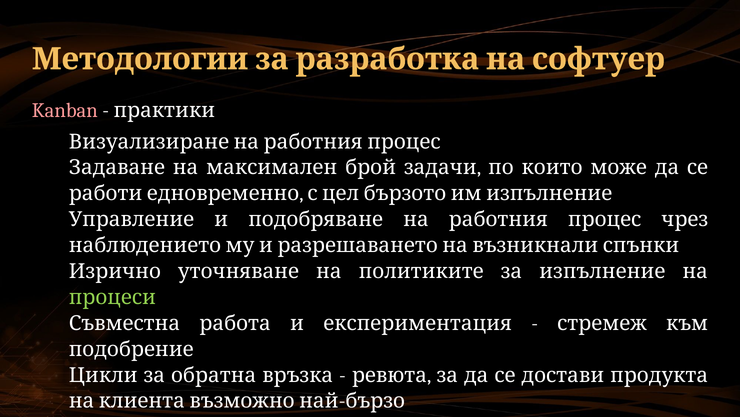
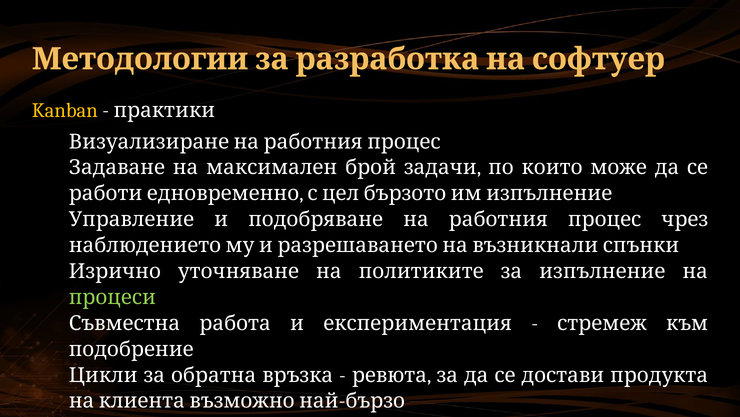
Kanban colour: pink -> yellow (65, 110)
